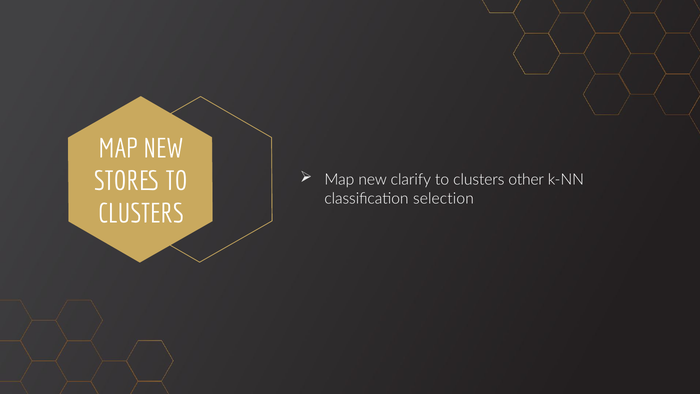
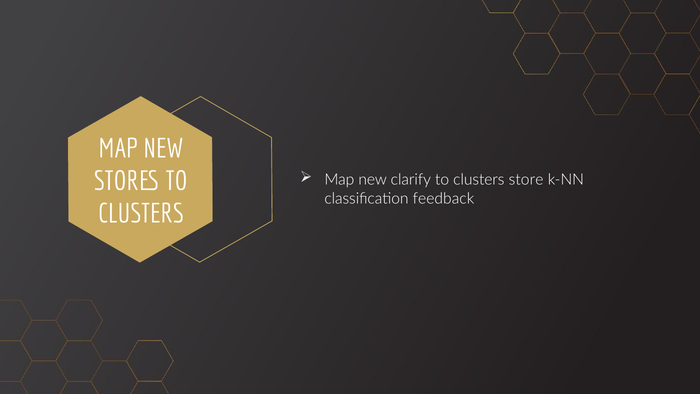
other: other -> store (526, 180)
selection: selection -> feedback (443, 198)
